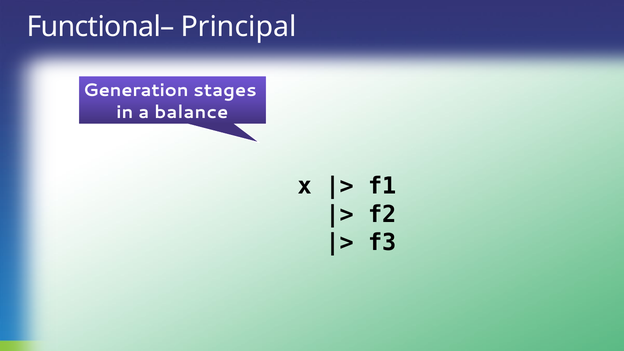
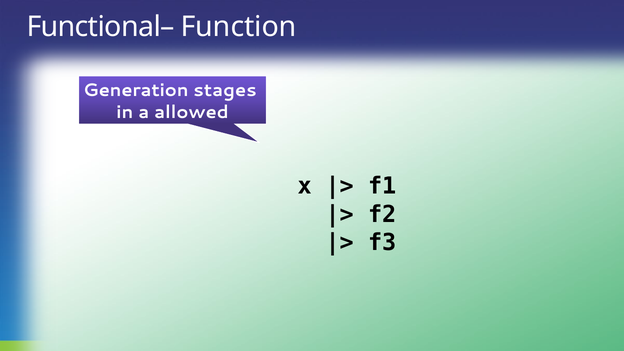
Principal: Principal -> Function (239, 27)
balance: balance -> allowed (191, 112)
